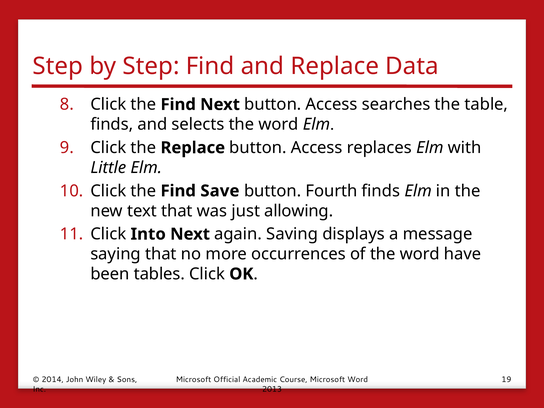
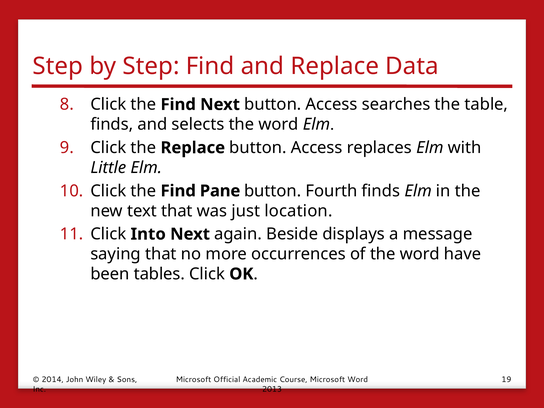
Save: Save -> Pane (220, 191)
allowing: allowing -> location (299, 211)
Saving: Saving -> Beside (292, 234)
